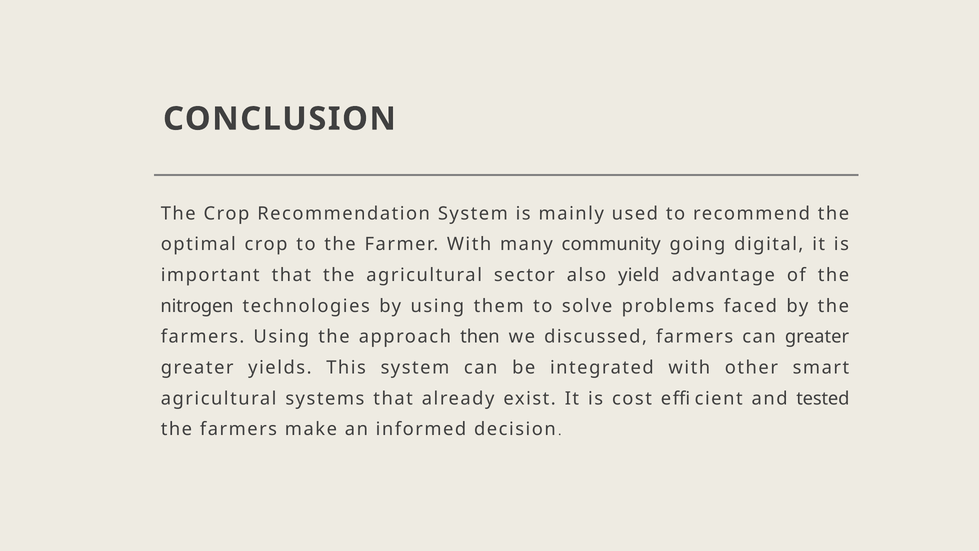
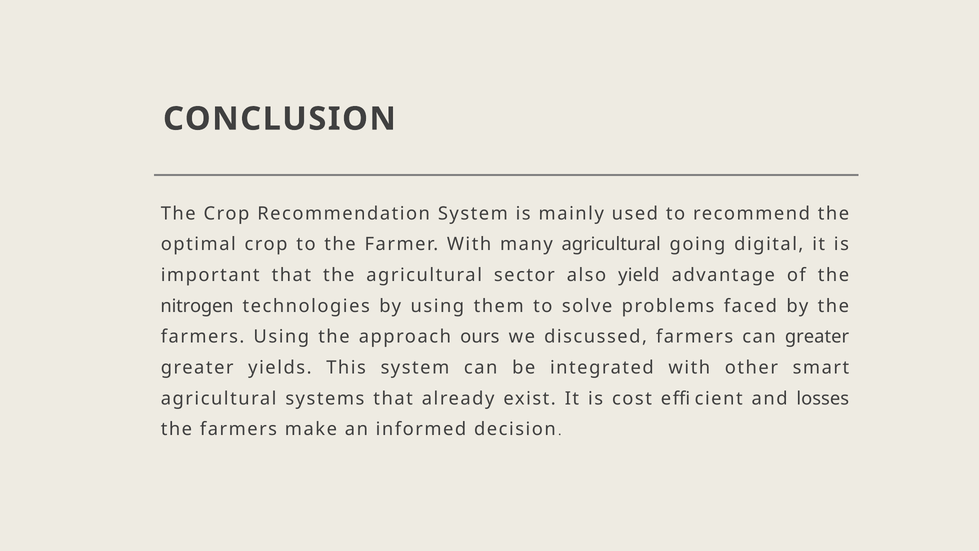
many community: community -> agricultural (611, 244)
then: then -> ours (480, 337)
tested: tested -> losses (823, 398)
